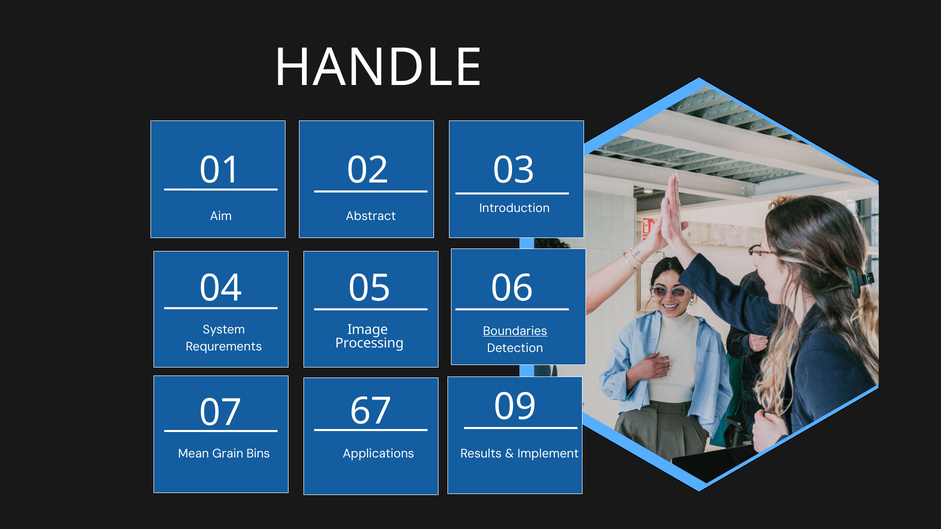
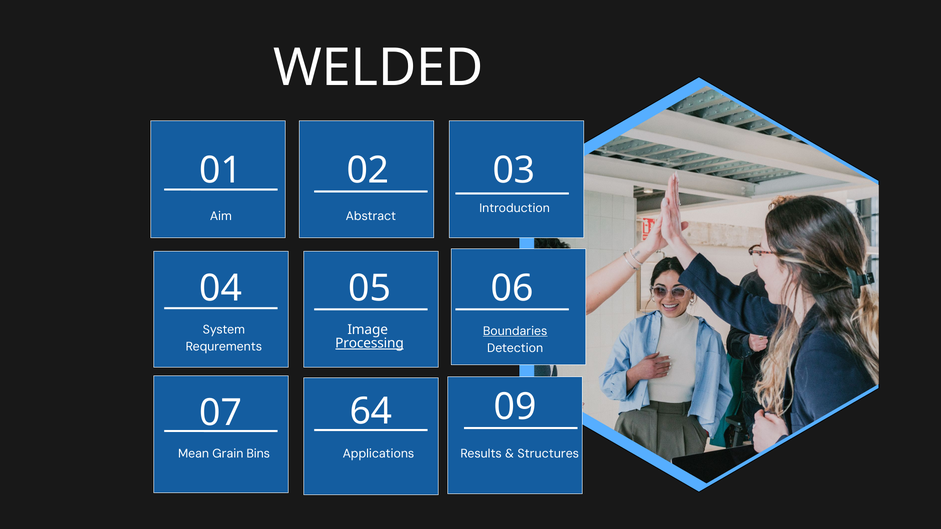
HANDLE: HANDLE -> WELDED (378, 68)
Processing underline: none -> present (369, 343)
67: 67 -> 64 (371, 412)
Implement: Implement -> Structures (548, 454)
